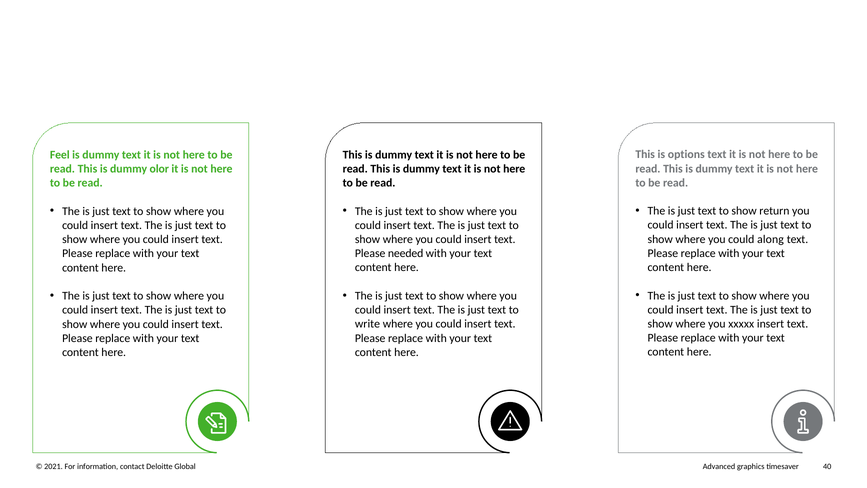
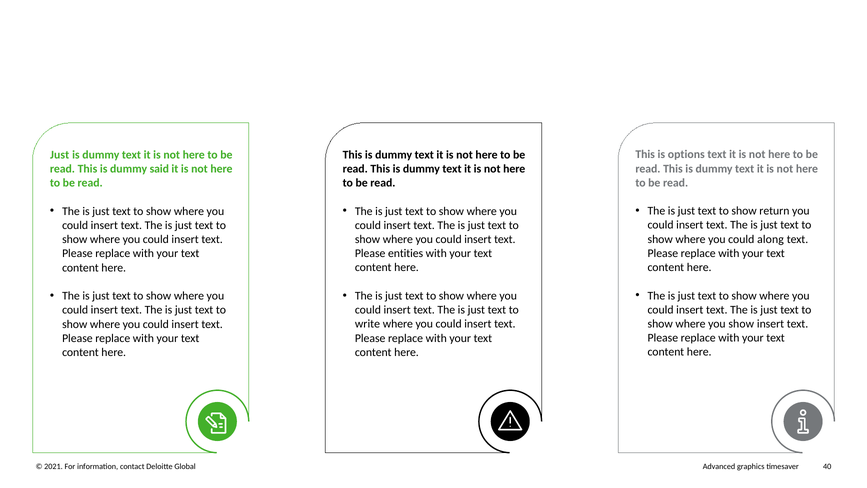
Feel: Feel -> Just (60, 155)
olor: olor -> said (159, 169)
needed: needed -> entities (406, 253)
you xxxxx: xxxxx -> show (741, 324)
